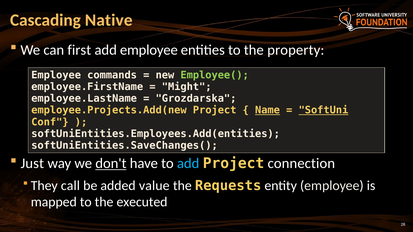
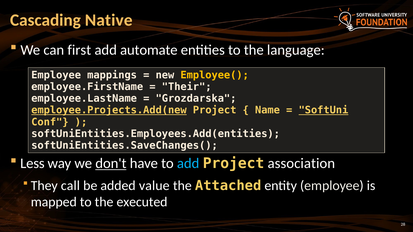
add employee: employee -> automate (149, 50)
property: property -> language (296, 50)
commands: commands -> mappings (112, 75)
Employee( colour: light green -> yellow (215, 75)
Might: Might -> Their (187, 87)
employee.Projects.Add(new underline: none -> present (109, 110)
Name underline: present -> none (267, 110)
Just: Just -> Less (32, 164)
connection: connection -> association (301, 164)
Requests: Requests -> Attached (228, 186)
